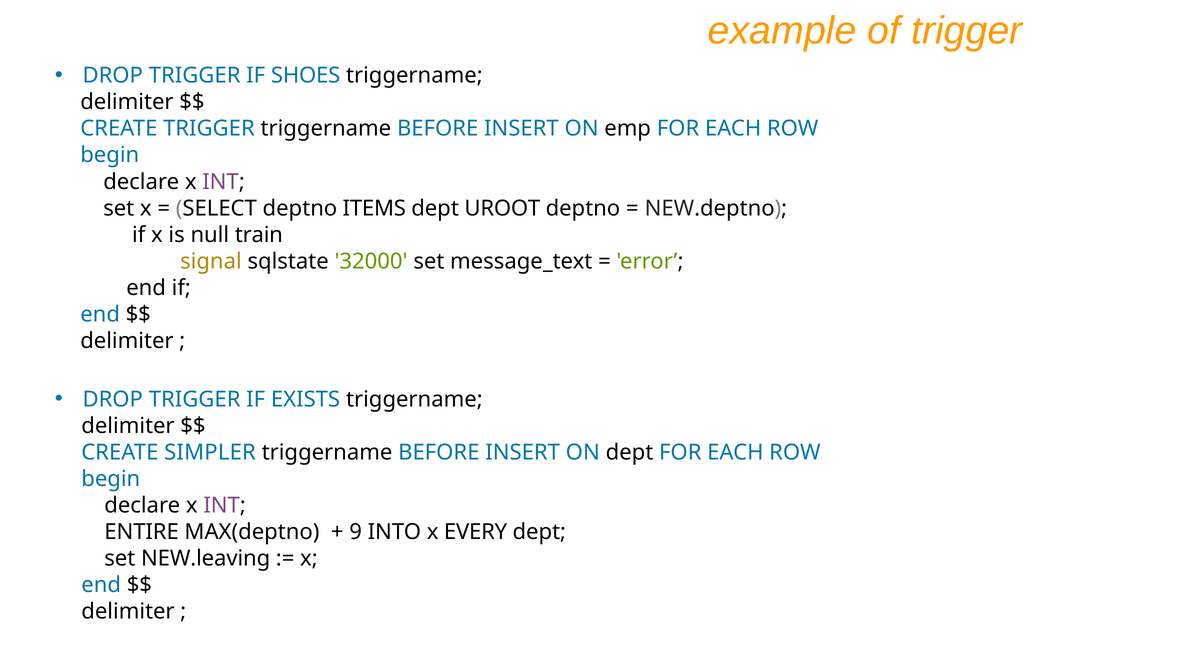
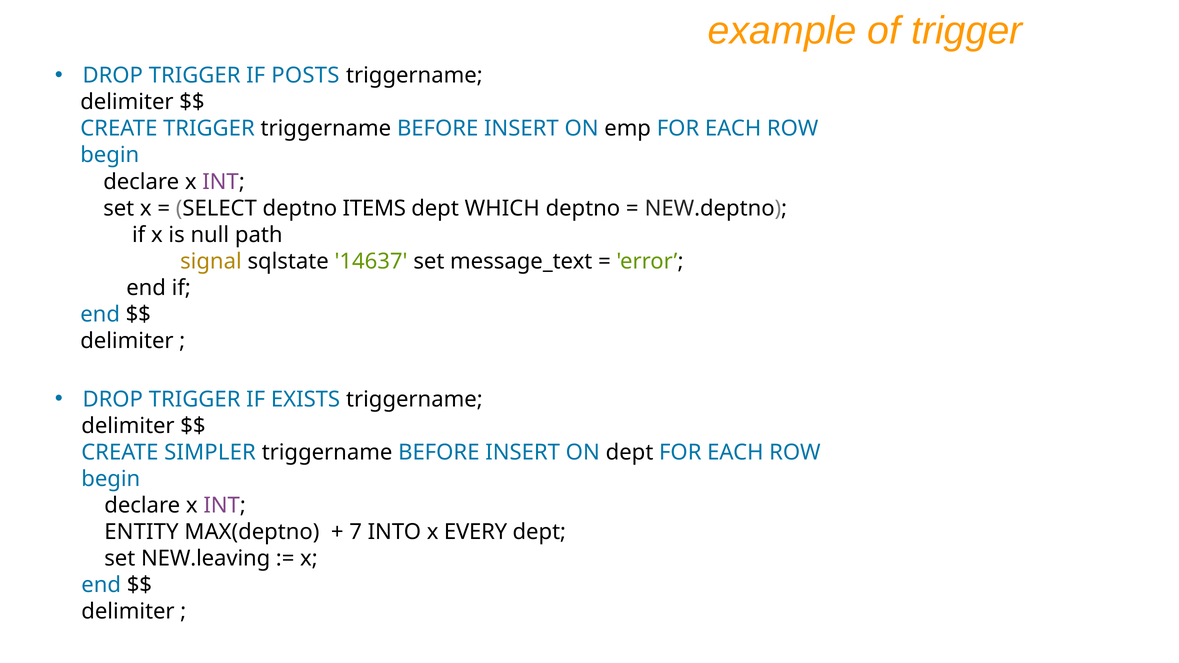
SHOES: SHOES -> POSTS (305, 76)
UROOT: UROOT -> WHICH (502, 208)
train: train -> path (259, 235)
32000: 32000 -> 14637 (371, 261)
ENTIRE: ENTIRE -> ENTITY (141, 532)
9: 9 -> 7 (356, 532)
